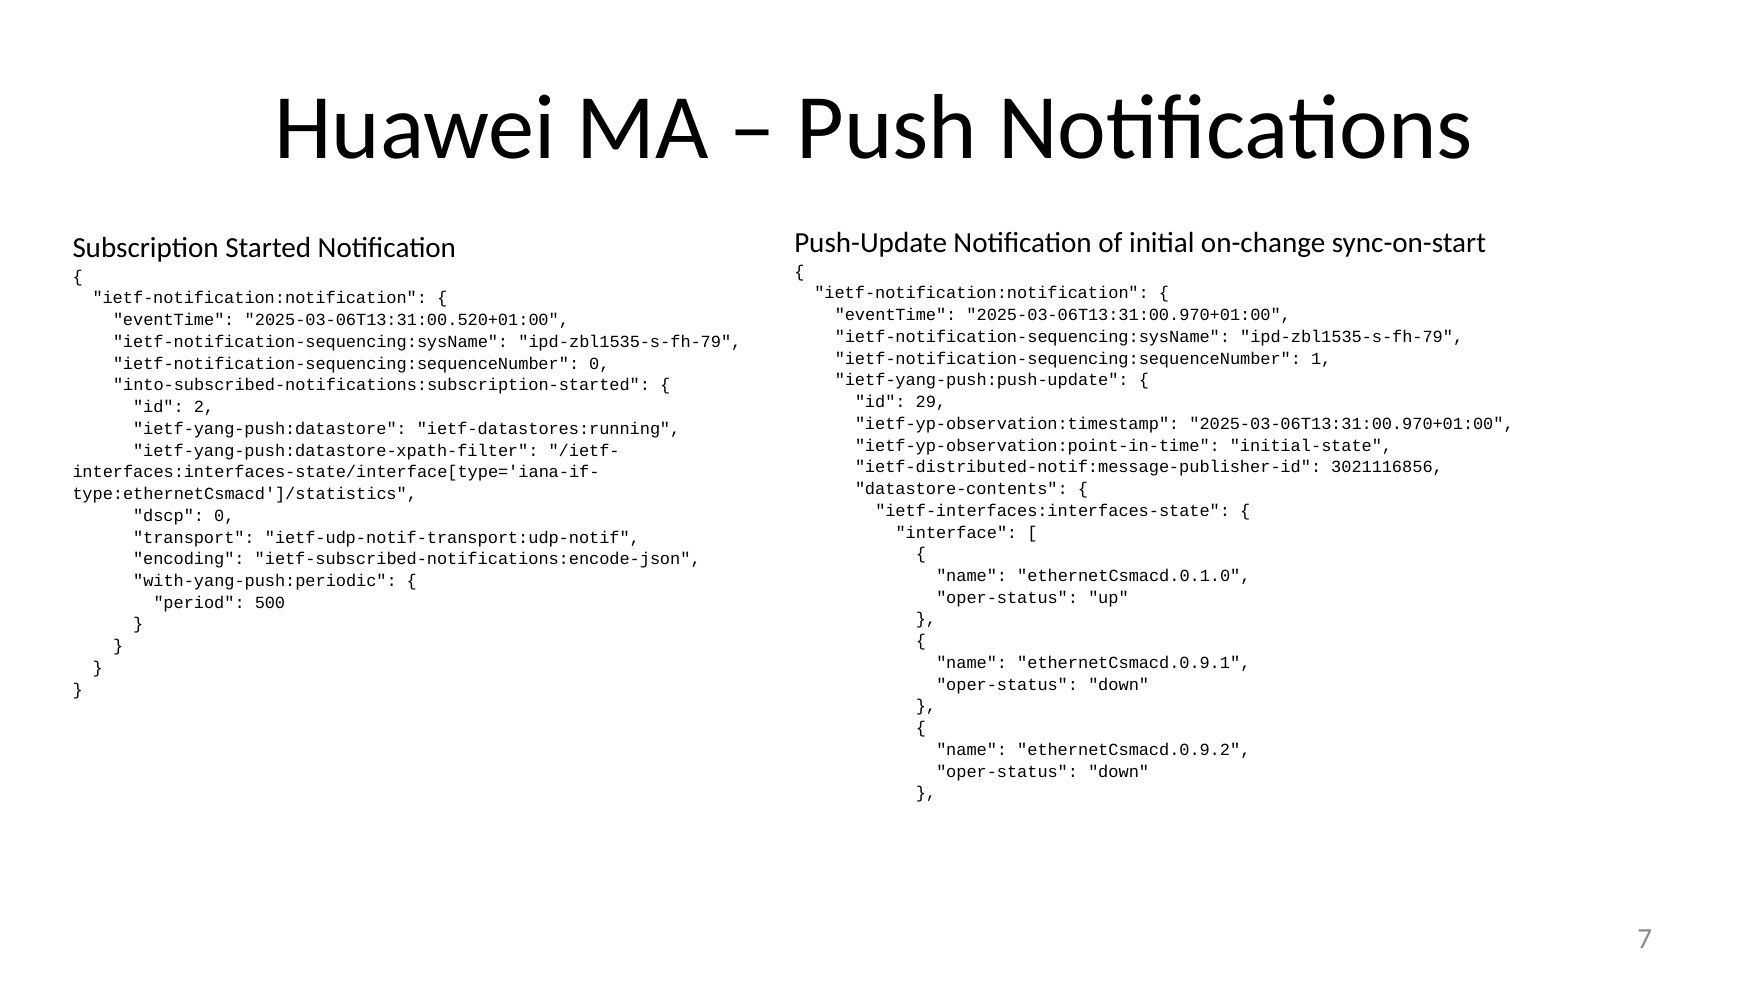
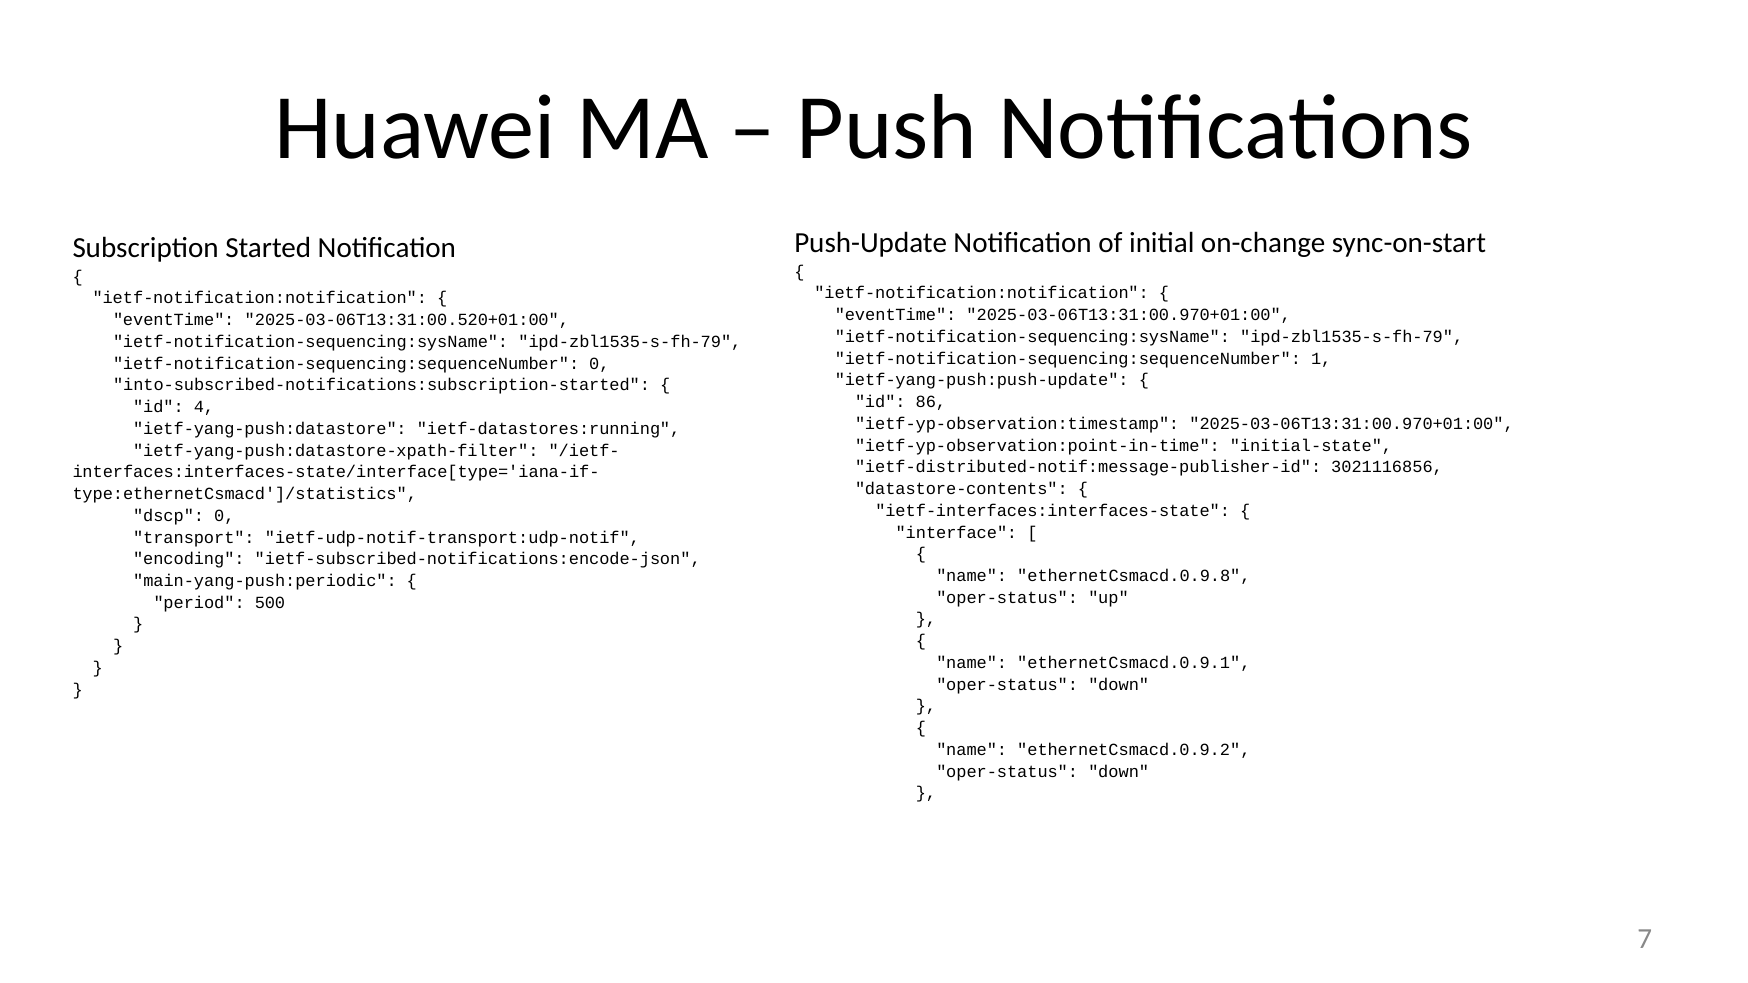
29: 29 -> 86 (931, 402)
2: 2 -> 4 (204, 407)
ethernetCsmacd.0.1.0: ethernetCsmacd.0.1.0 -> ethernetCsmacd.0.9.8 (1134, 576)
with-yang-push:periodic: with-yang-push:periodic -> main-yang-push:periodic (265, 581)
